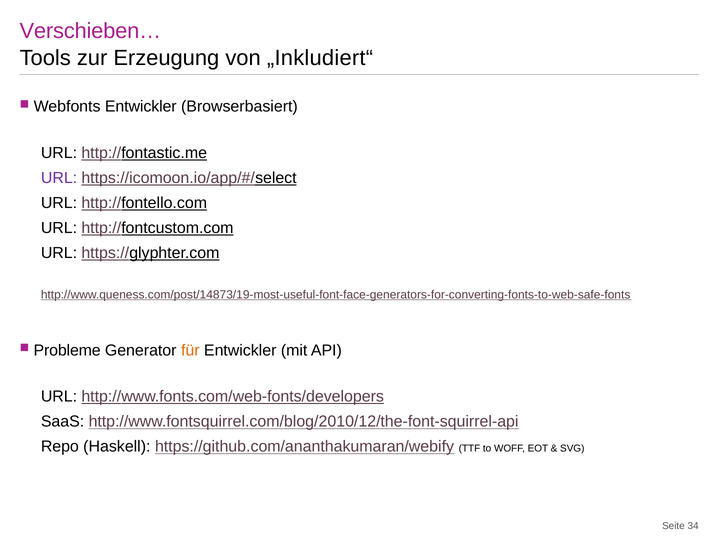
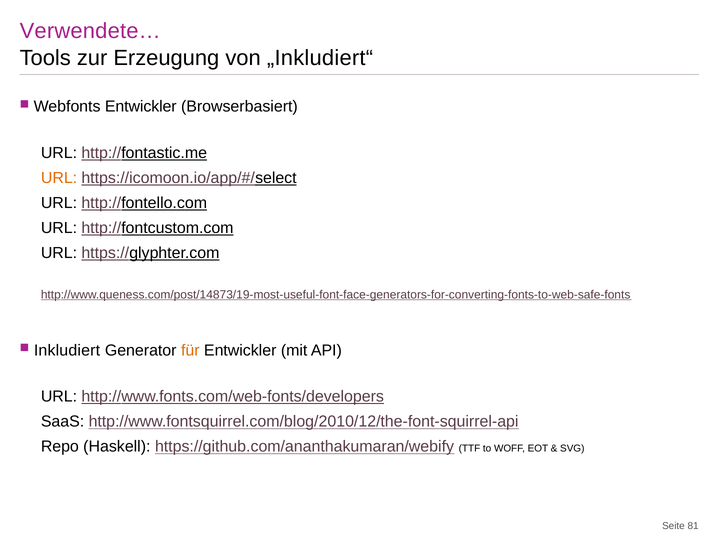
Verschieben…: Verschieben… -> Verwendete… (90, 31)
URL colour: purple -> orange (59, 178)
Probleme: Probleme -> Inkludiert (67, 351)
34: 34 -> 81 (693, 526)
